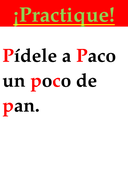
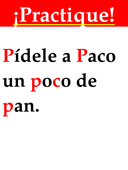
¡Practique colour: light green -> white (64, 15)
